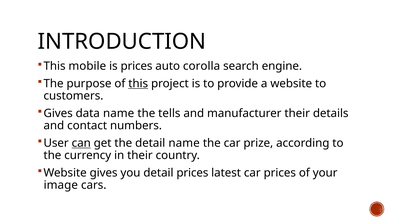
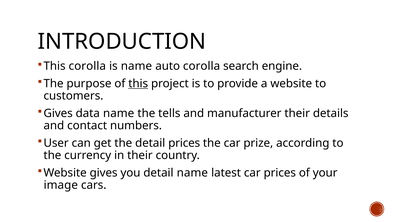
This mobile: mobile -> corolla (87, 66)
is prices: prices -> name (136, 66)
can underline: present -> none (81, 143)
detail name: name -> prices (184, 143)
detail prices: prices -> name (192, 173)
